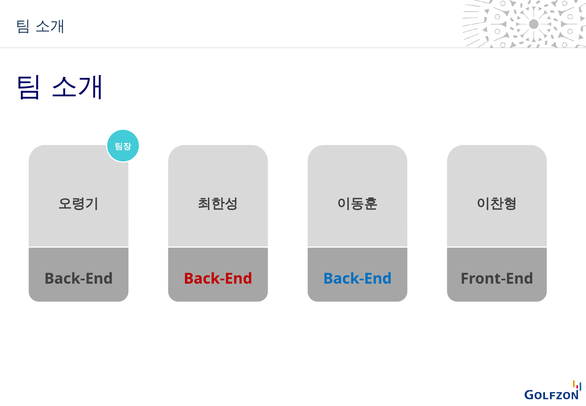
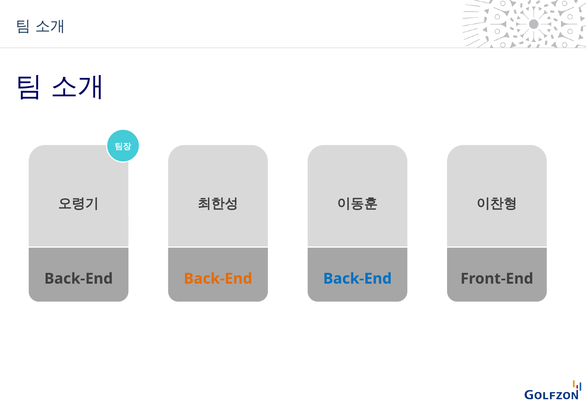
Back-End colour: red -> orange (218, 278)
